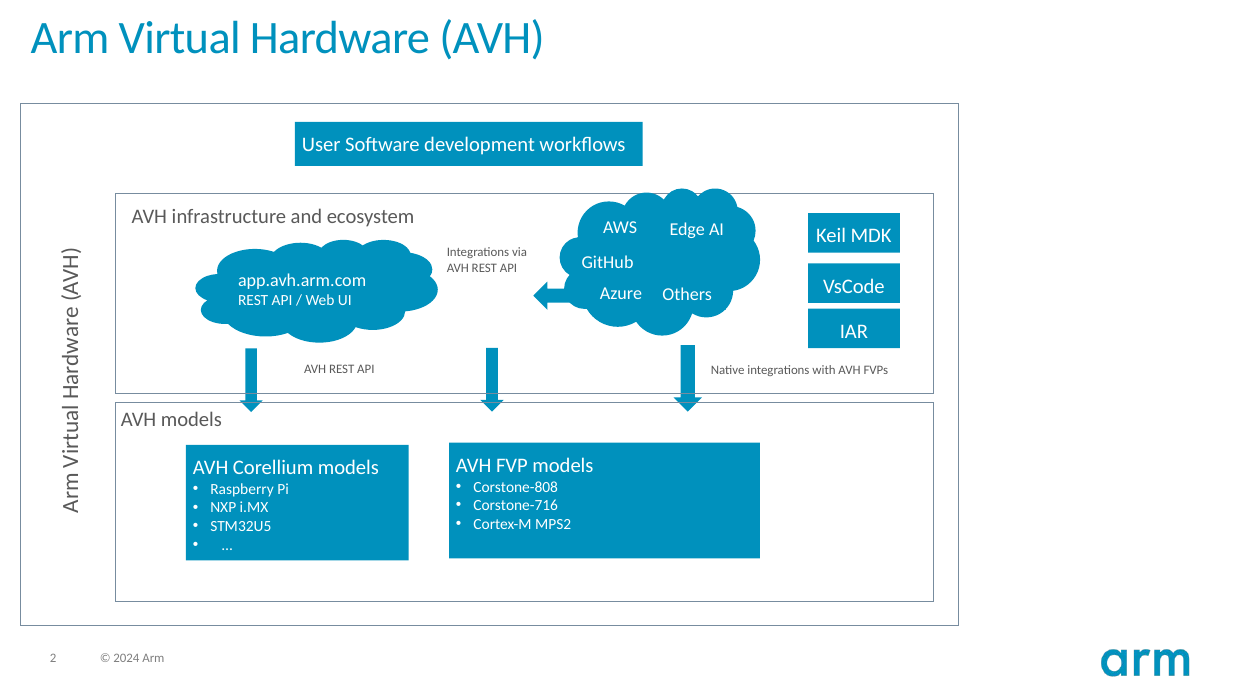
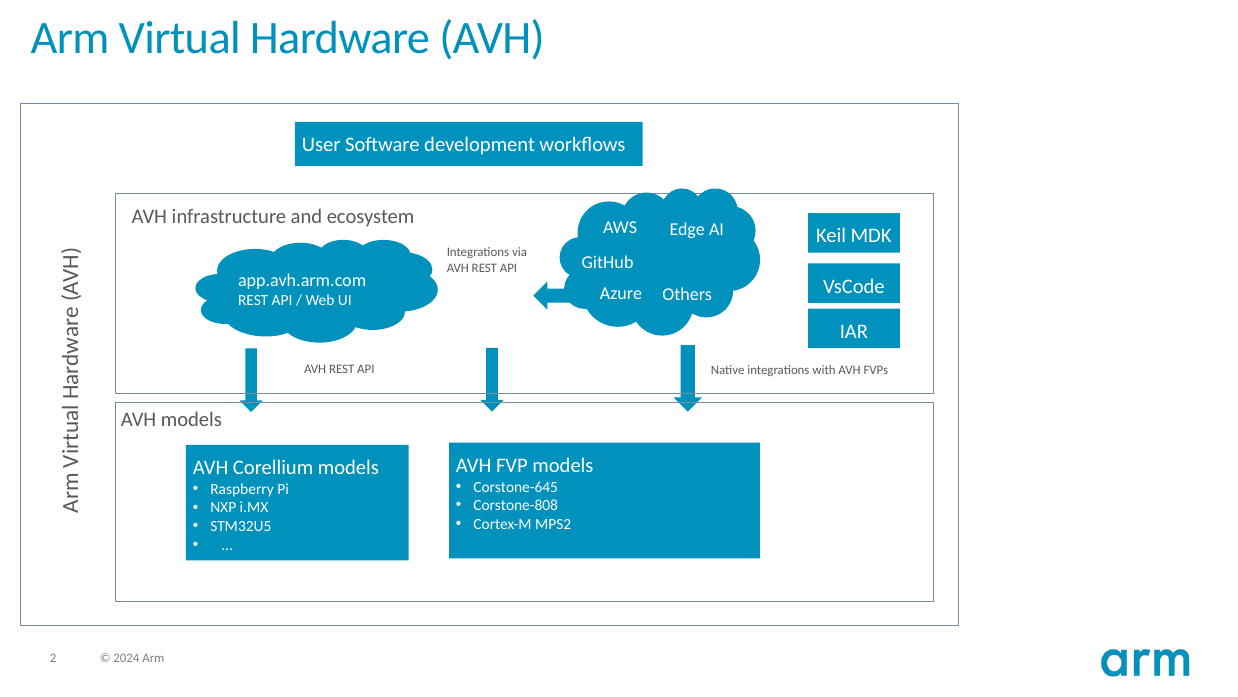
Corstone-808: Corstone-808 -> Corstone-645 (516, 487)
Corstone-716: Corstone-716 -> Corstone-808 (516, 505)
